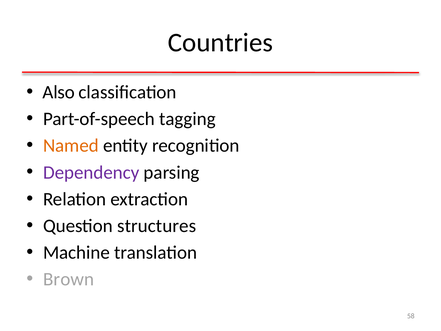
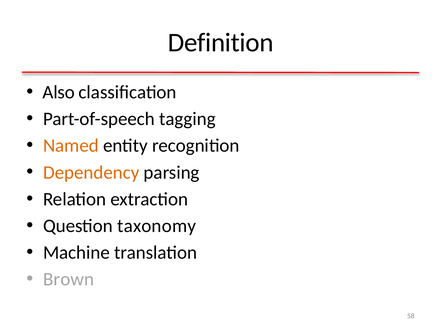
Countries: Countries -> Definition (221, 43)
Dependency colour: purple -> orange (91, 172)
structures: structures -> taxonomy (157, 226)
